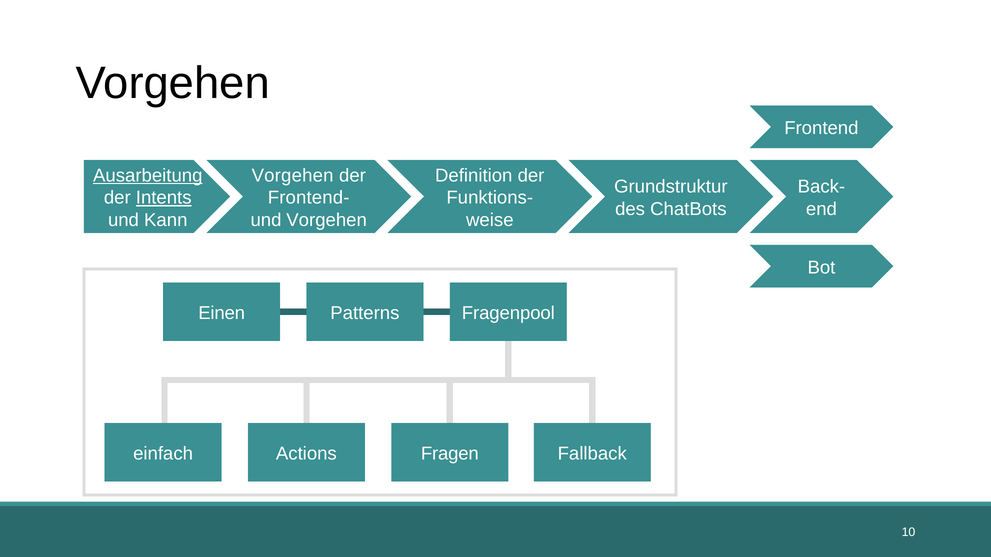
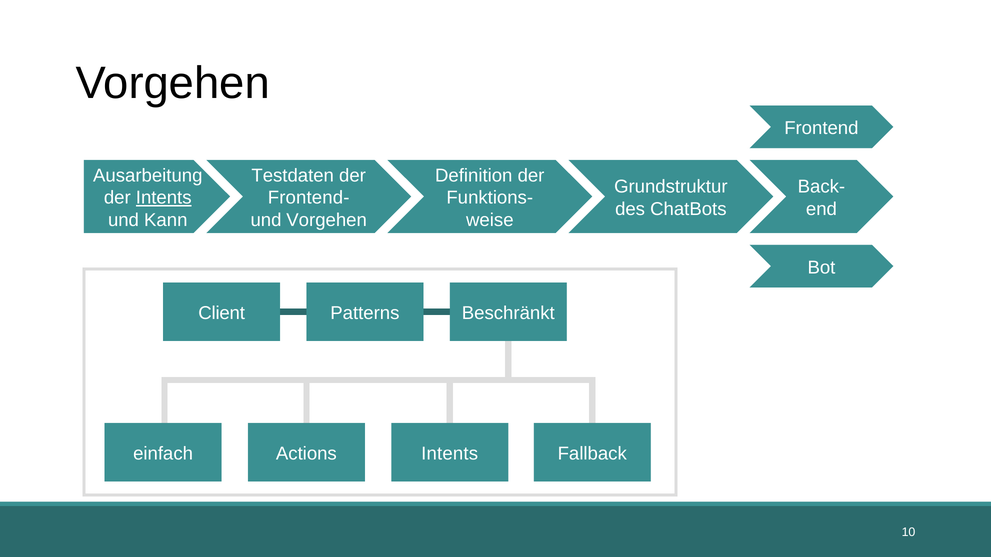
Ausarbeitung underline: present -> none (148, 176)
Vorgehen: Vorgehen -> Testdaten (293, 176)
Einen: Einen -> Client (222, 313)
Fragenpool: Fragenpool -> Beschränkt (508, 313)
einfach Fragen: Fragen -> Intents (450, 454)
